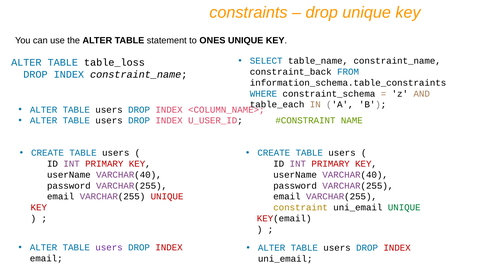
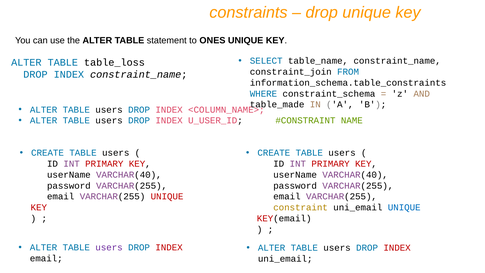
constraint_back: constraint_back -> constraint_join (291, 72)
table_each: table_each -> table_made (277, 105)
UNIQUE colour: green -> blue (404, 207)
